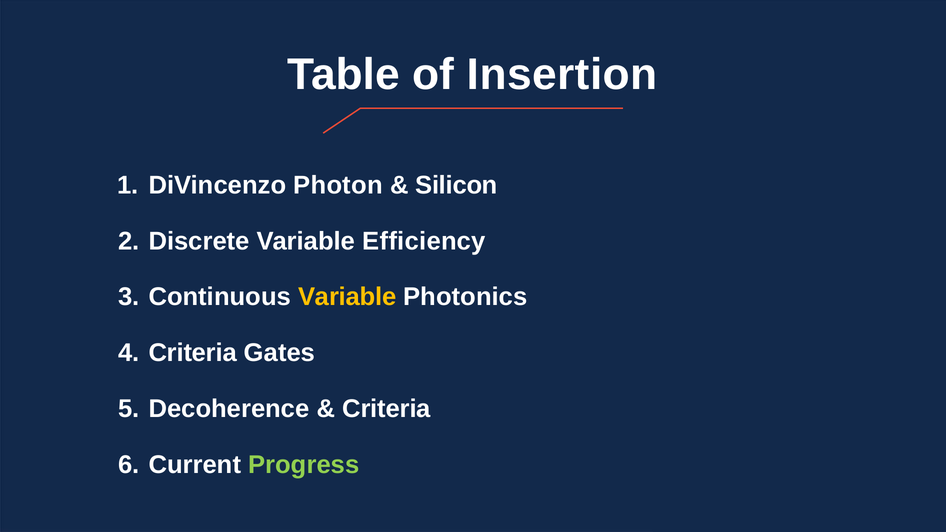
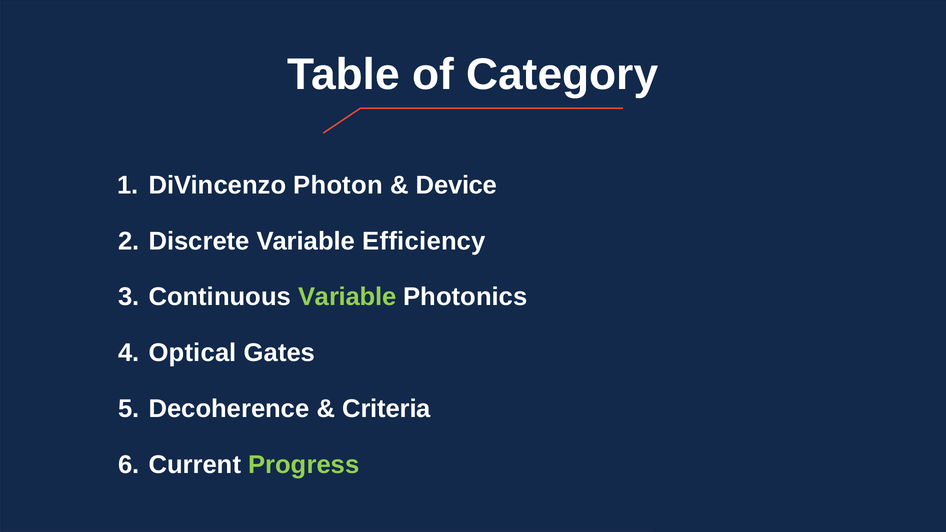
Insertion: Insertion -> Category (562, 75)
Silicon: Silicon -> Device (456, 185)
Variable colour: yellow -> light green (347, 297)
Criteria: Criteria -> Optical (193, 353)
